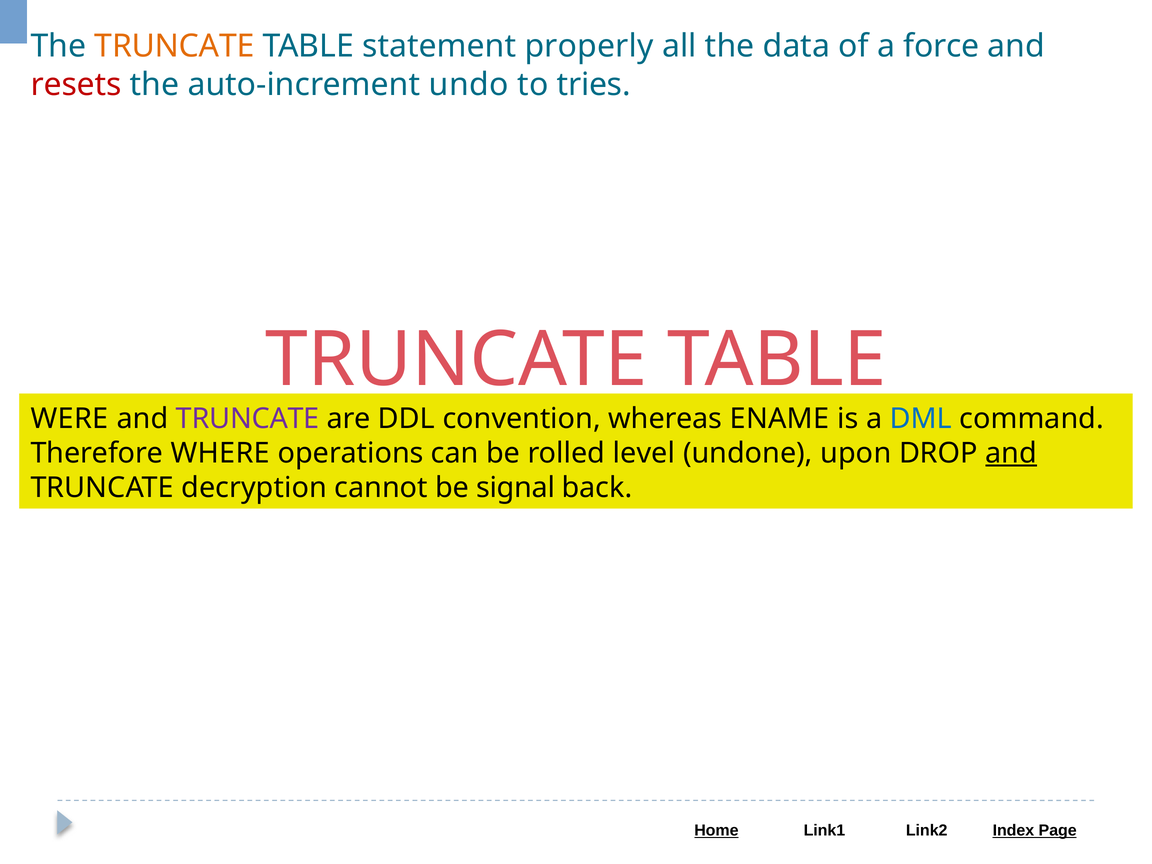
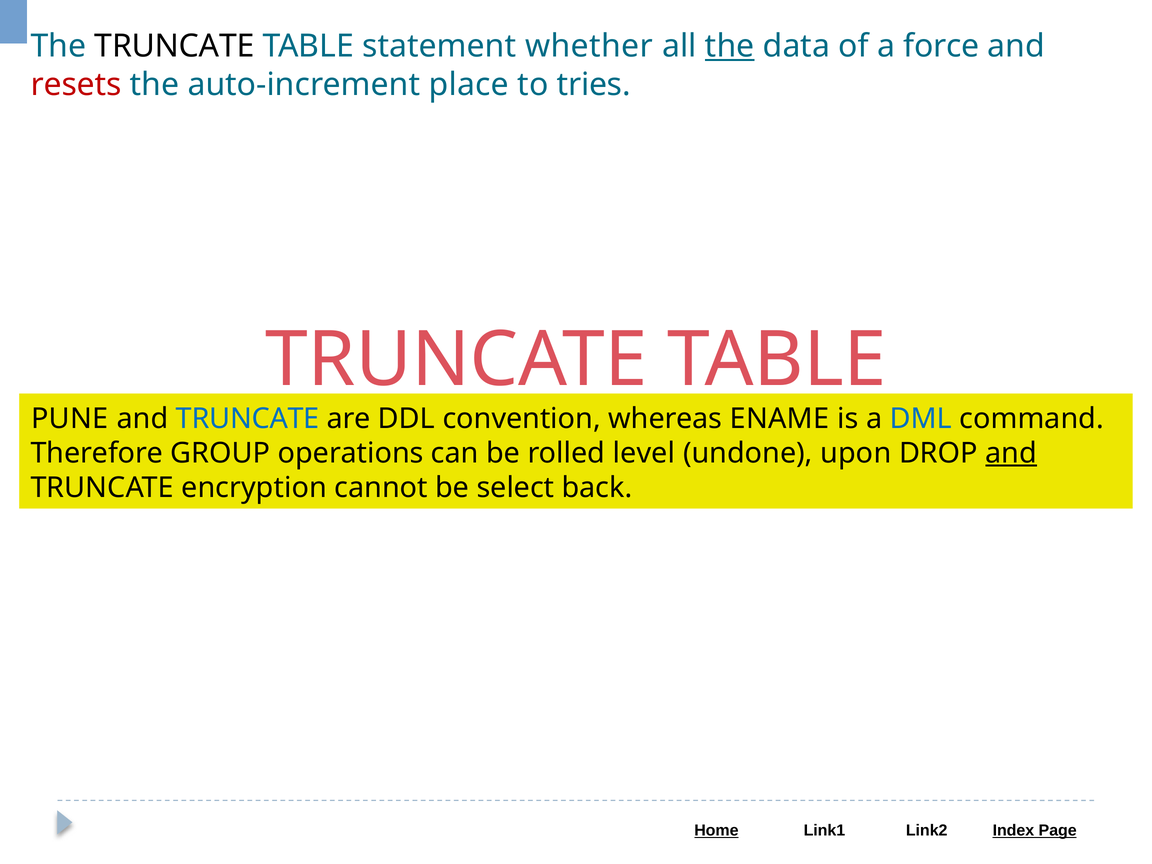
TRUNCATE colour: orange -> black (174, 46)
properly: properly -> whether (589, 46)
the underline: none -> present (730, 46)
undo: undo -> place (469, 85)
WERE: WERE -> PUNE (70, 419)
TRUNCATE colour: purple -> blue (248, 419)
WHERE: WHERE -> GROUP (220, 453)
decryption: decryption -> encryption (254, 488)
signal: signal -> select (515, 488)
